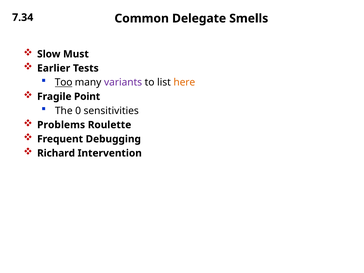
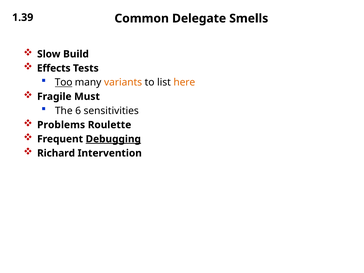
7.34: 7.34 -> 1.39 (23, 17)
Must: Must -> Build (76, 54)
Earlier: Earlier -> Effects (54, 68)
variants colour: purple -> orange (123, 82)
Point: Point -> Must (87, 97)
0: 0 -> 6 (78, 111)
Debugging underline: none -> present (113, 139)
